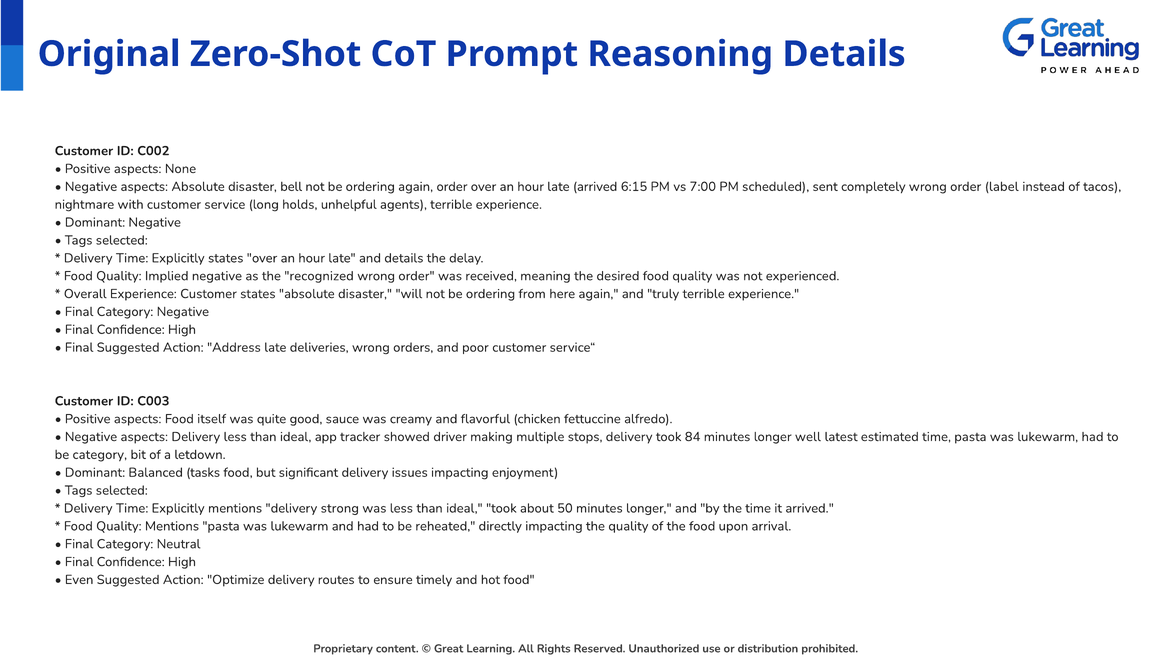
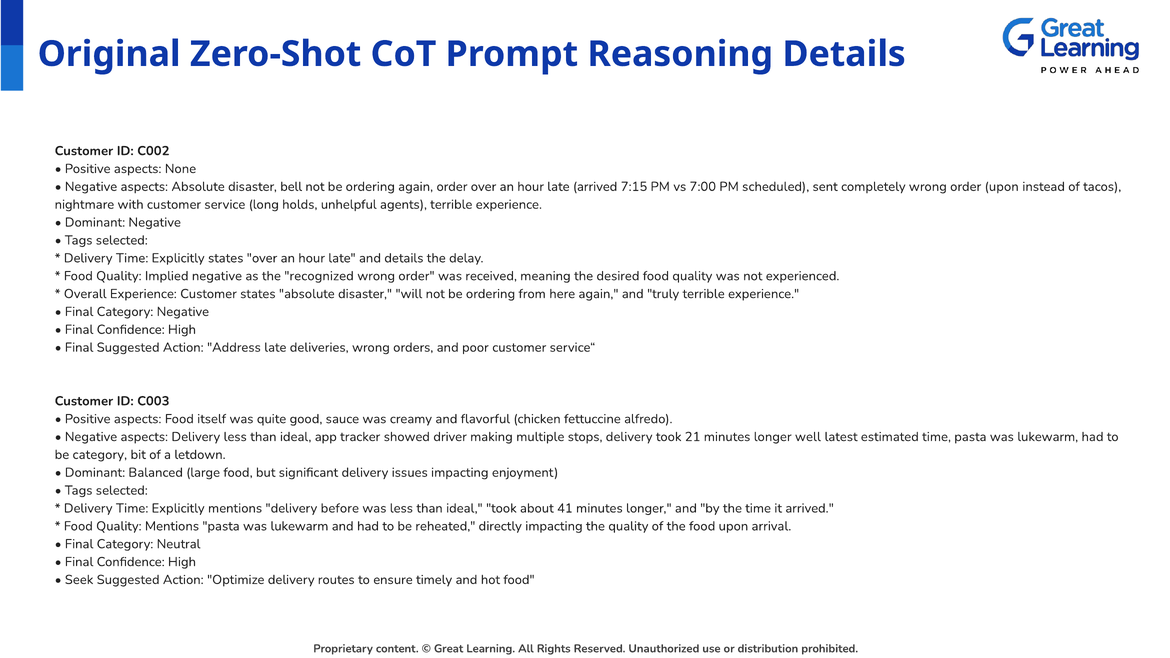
6:15: 6:15 -> 7:15 (634, 187)
order label: label -> upon (1002, 187)
84: 84 -> 21 (693, 437)
tasks: tasks -> large (203, 473)
strong: strong -> before (340, 508)
50: 50 -> 41 (565, 508)
Even: Even -> Seek (79, 580)
